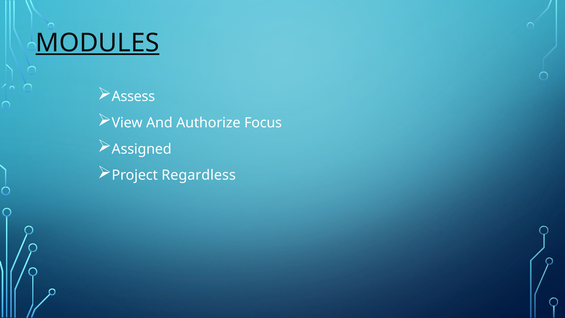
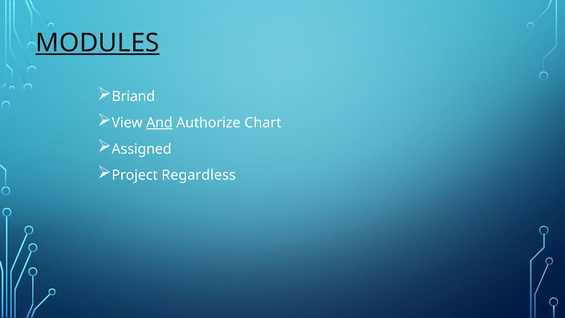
Assess: Assess -> Briand (133, 97)
And underline: none -> present (159, 123)
Focus: Focus -> Chart (263, 123)
